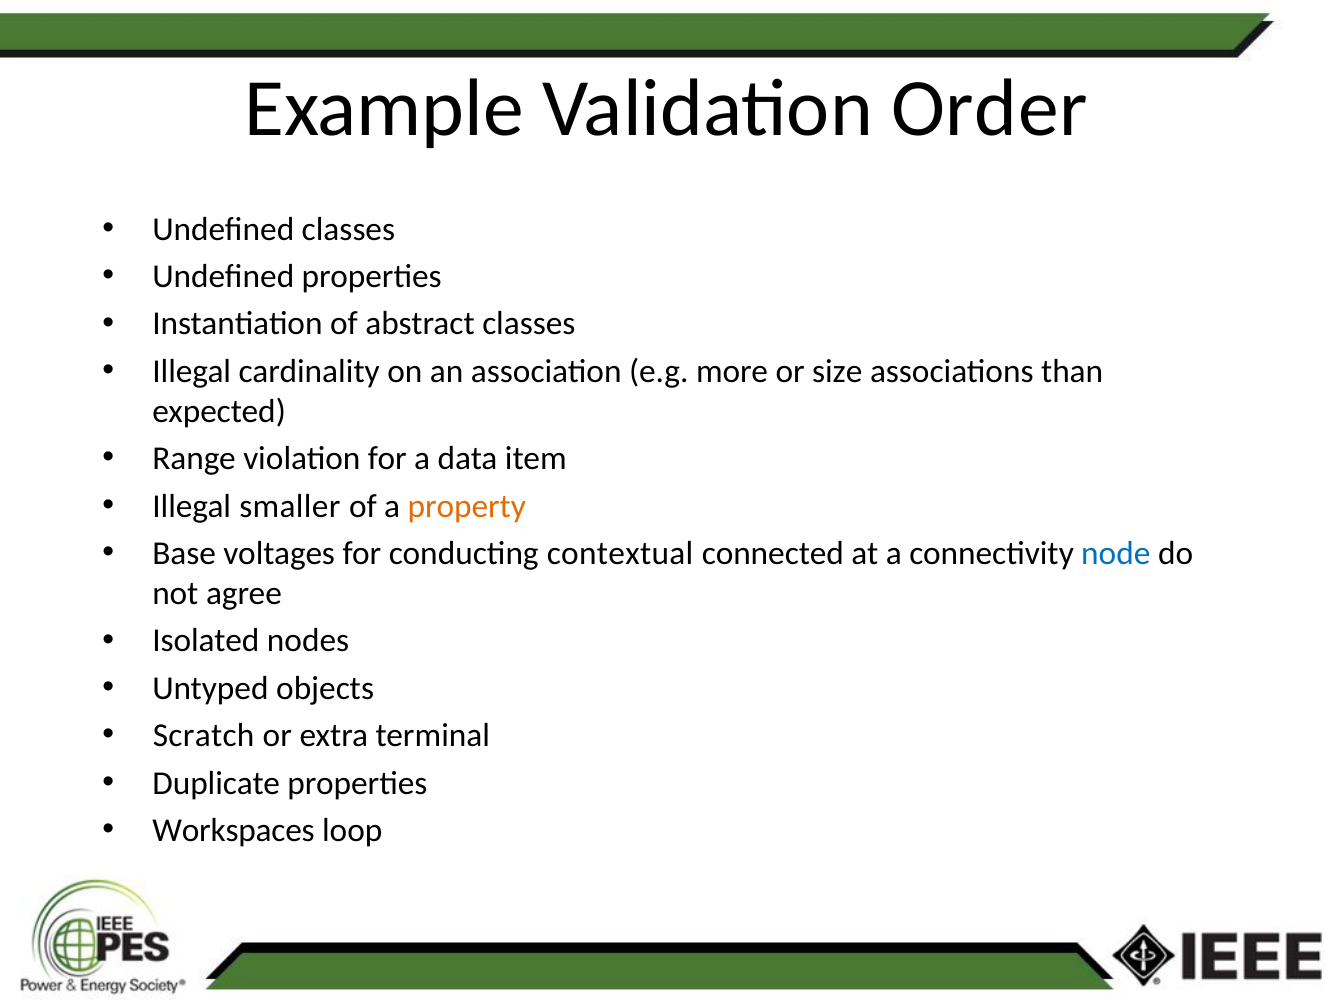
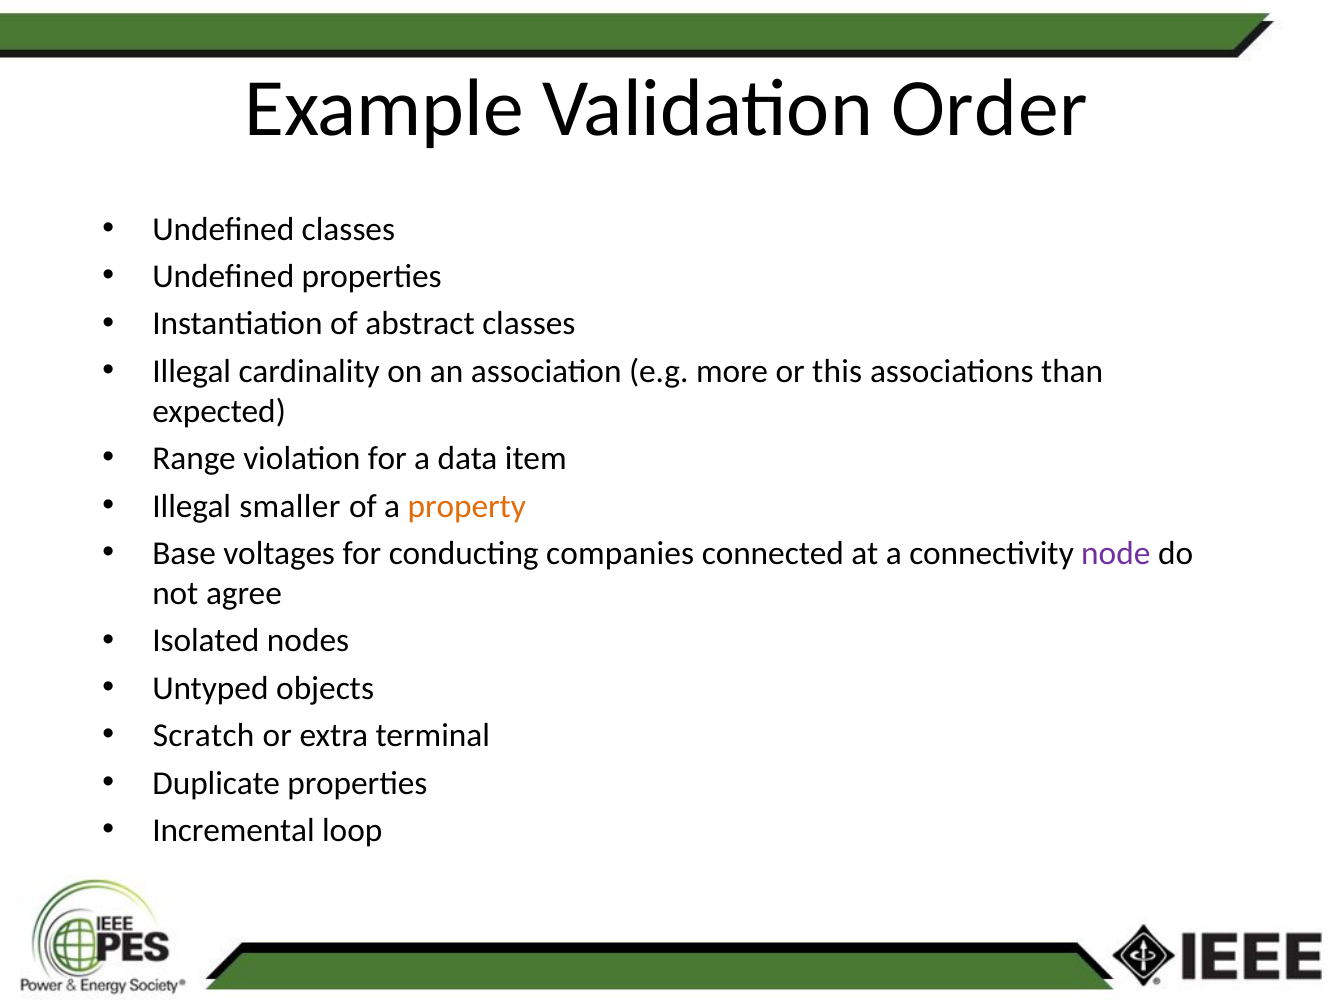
size: size -> this (837, 371)
contextual: contextual -> companies (620, 554)
node colour: blue -> purple (1116, 554)
Workspaces: Workspaces -> Incremental (234, 831)
